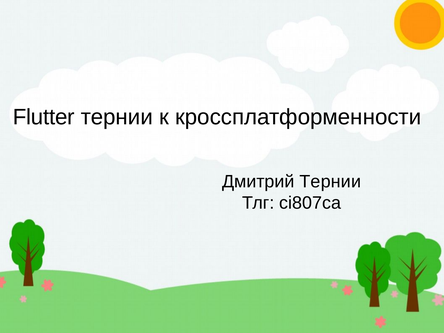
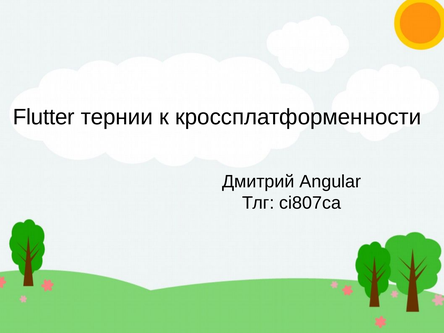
Дмитрий Тернии: Тернии -> Angular (330, 182)
